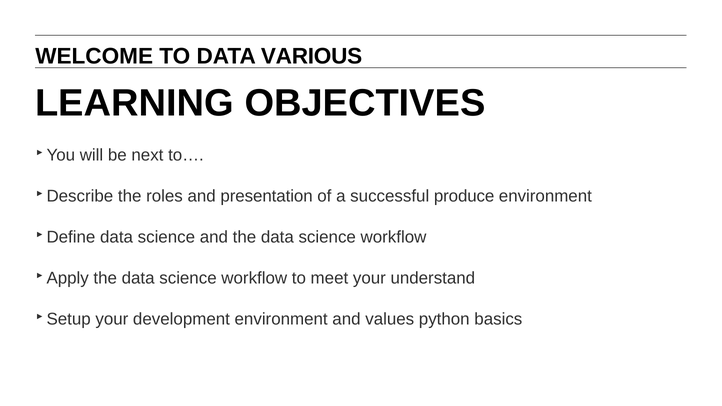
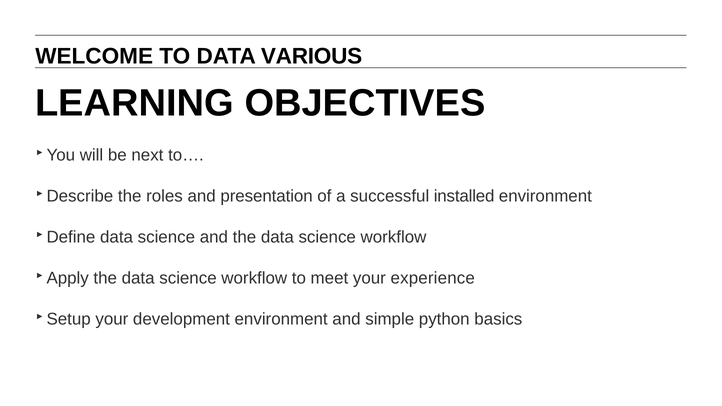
produce: produce -> installed (464, 196)
understand: understand -> experience (433, 278)
values: values -> simple (390, 319)
